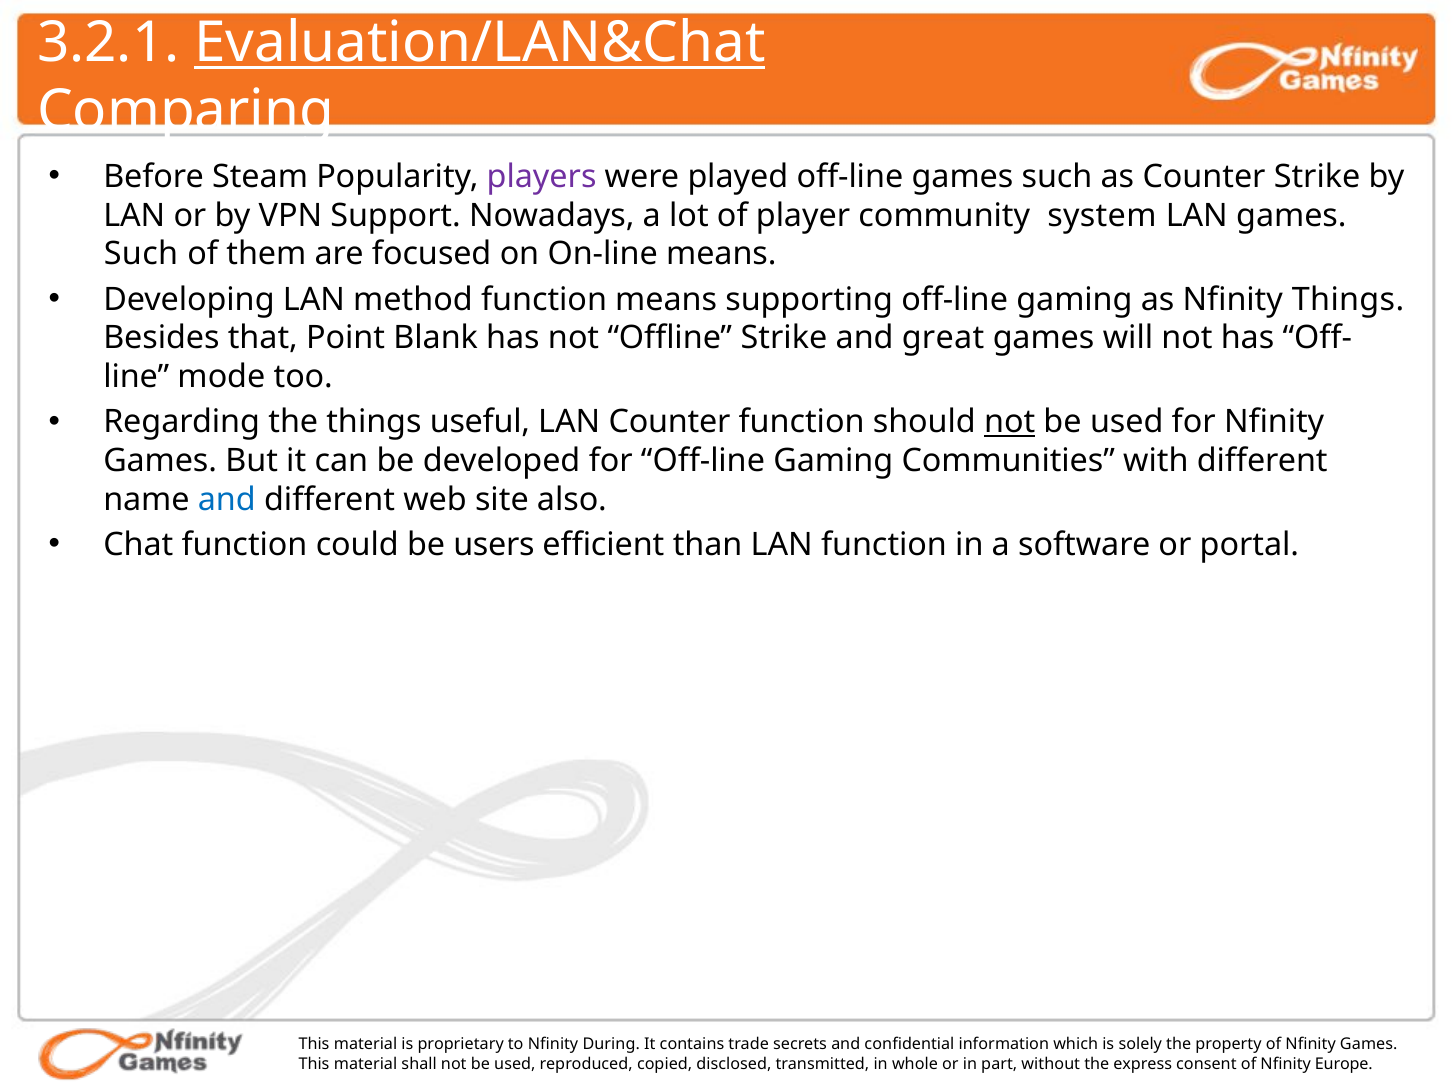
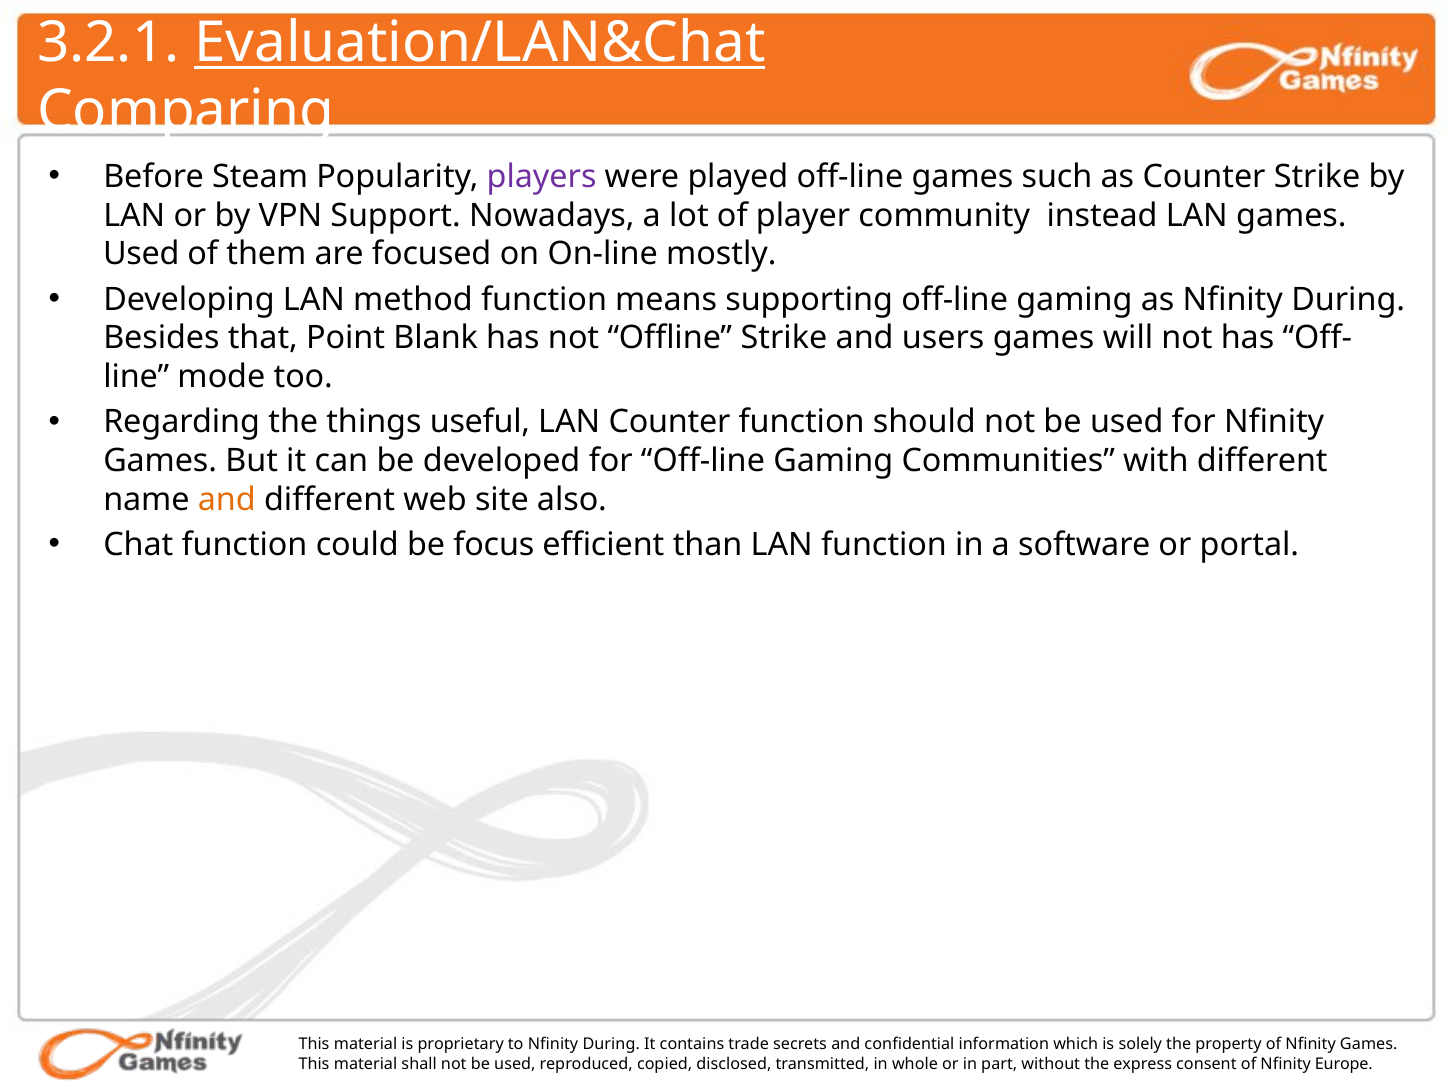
system: system -> instead (1102, 216)
Such: Such -> Used (141, 254)
On-line means: means -> mostly (721, 254)
as Nfinity Things: Things -> During (1348, 300)
great: great -> users (943, 338)
not underline: present -> none (1010, 422)
and colour: blue -> orange (227, 500)
users: users -> focus (494, 545)
